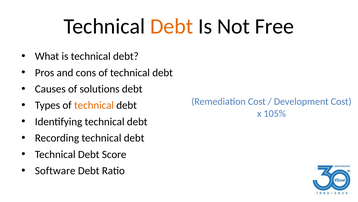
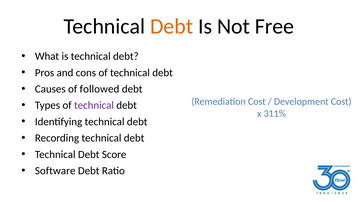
solutions: solutions -> followed (99, 89)
technical colour: orange -> purple (94, 105)
105%: 105% -> 311% (275, 113)
